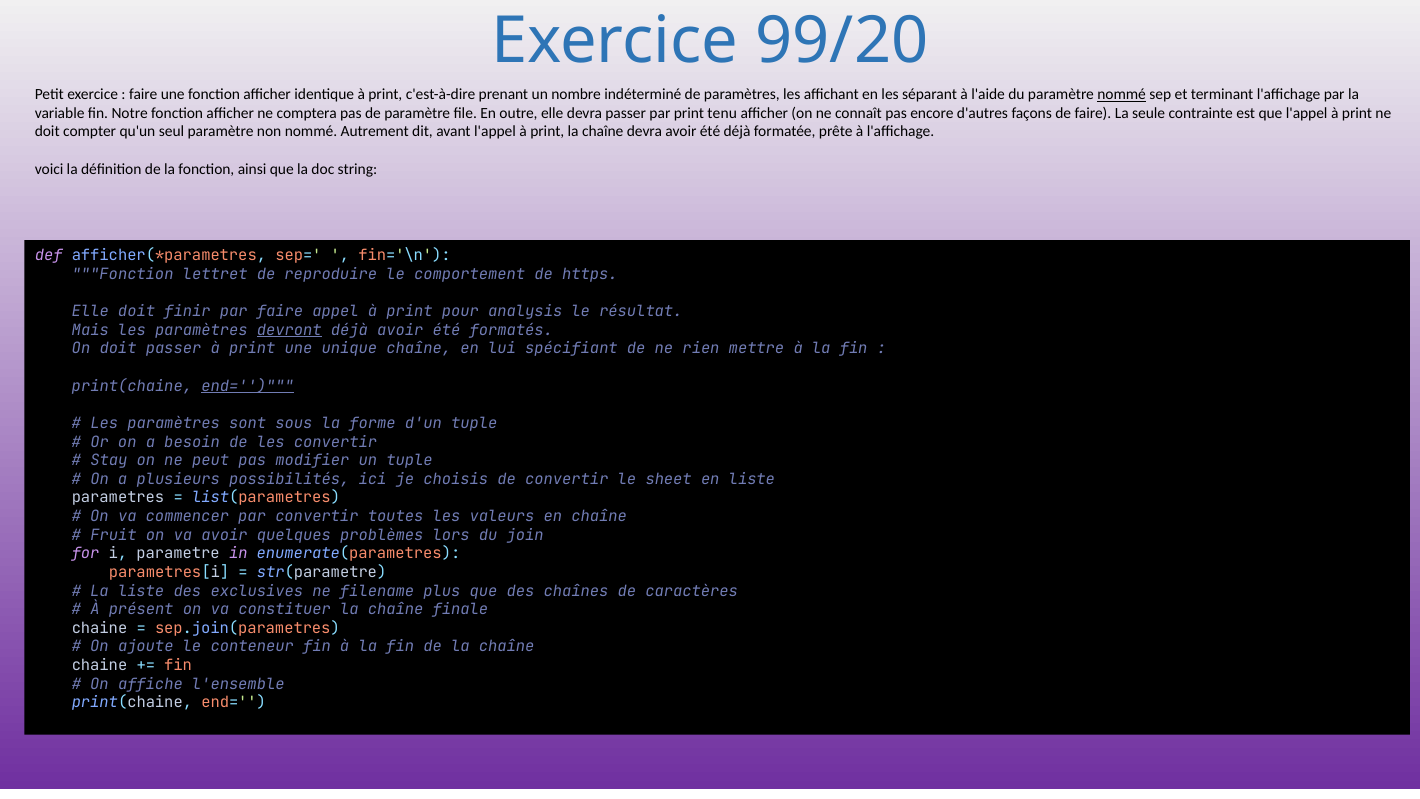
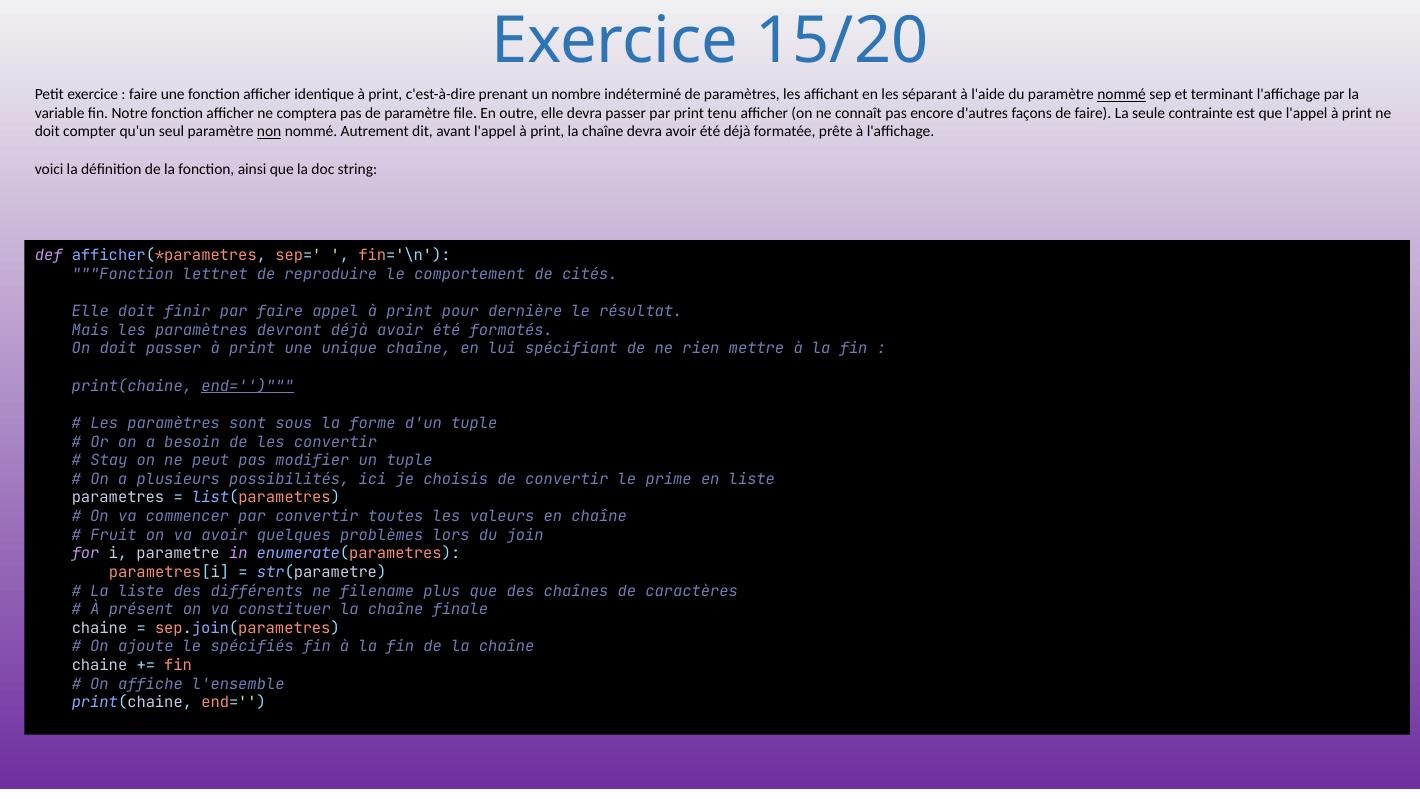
99/20: 99/20 -> 15/20 (842, 41)
non underline: none -> present (269, 132)
https: https -> cités (590, 274)
analysis: analysis -> dernière (525, 312)
devront underline: present -> none (289, 330)
sheet: sheet -> prime (669, 479)
exclusives: exclusives -> différents (257, 591)
conteneur: conteneur -> spécifiés (252, 647)
